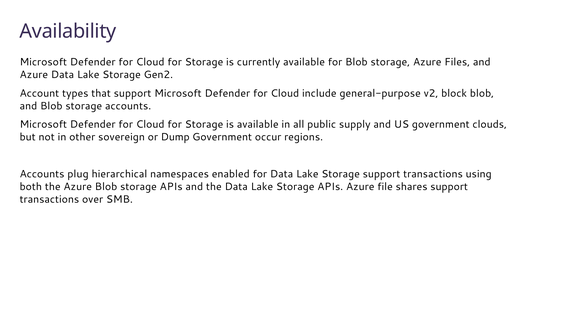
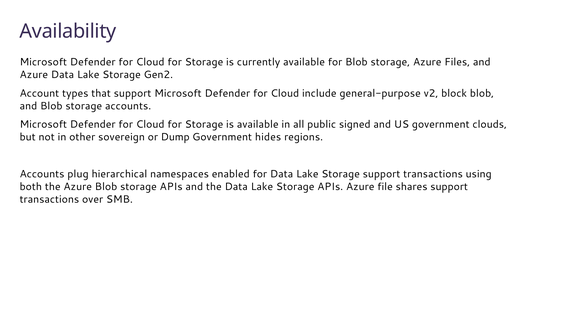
supply: supply -> signed (355, 124)
occur: occur -> hides (268, 137)
